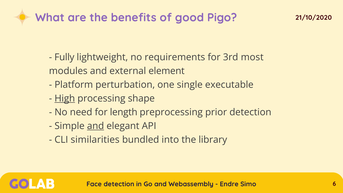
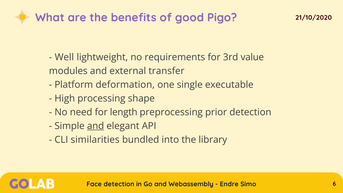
Fully: Fully -> Well (64, 57)
most: most -> value (252, 57)
element: element -> transfer (167, 71)
perturbation: perturbation -> deformation (125, 85)
High underline: present -> none (65, 98)
